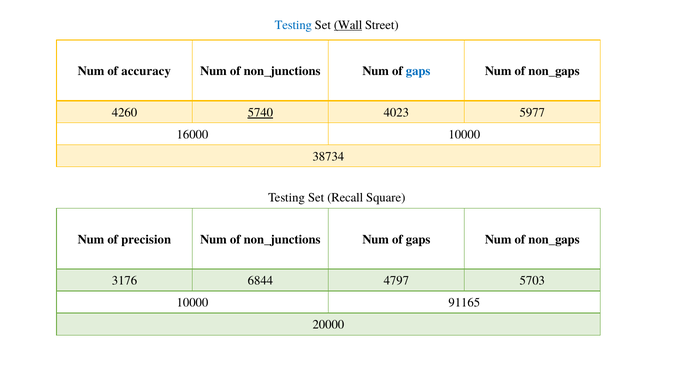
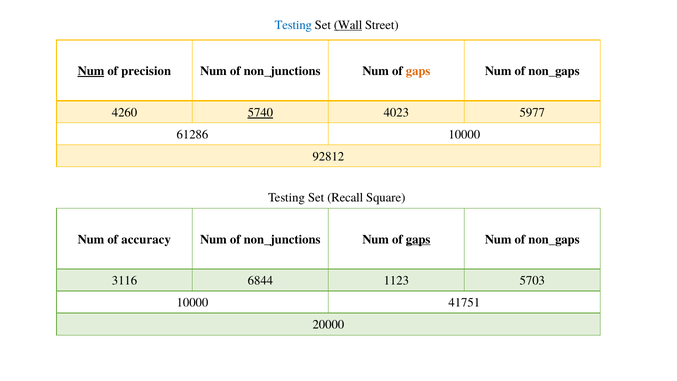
Num underline: none -> present (91, 71)
accuracy: accuracy -> precision (146, 71)
gaps colour: blue -> orange (418, 71)
16000: 16000 -> 61286 (192, 134)
38734: 38734 -> 92812 (328, 156)
precision: precision -> accuracy (146, 239)
gaps underline: none -> present (418, 239)
3176: 3176 -> 3116 (124, 281)
4797: 4797 -> 1123 (396, 281)
91165: 91165 -> 41751 (464, 303)
